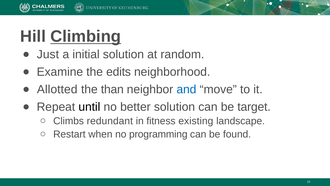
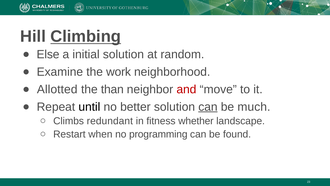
Just: Just -> Else (48, 54)
edits: edits -> work (119, 72)
and colour: blue -> red (186, 89)
can underline: none -> present (208, 107)
target: target -> much (254, 107)
existing: existing -> whether (196, 121)
